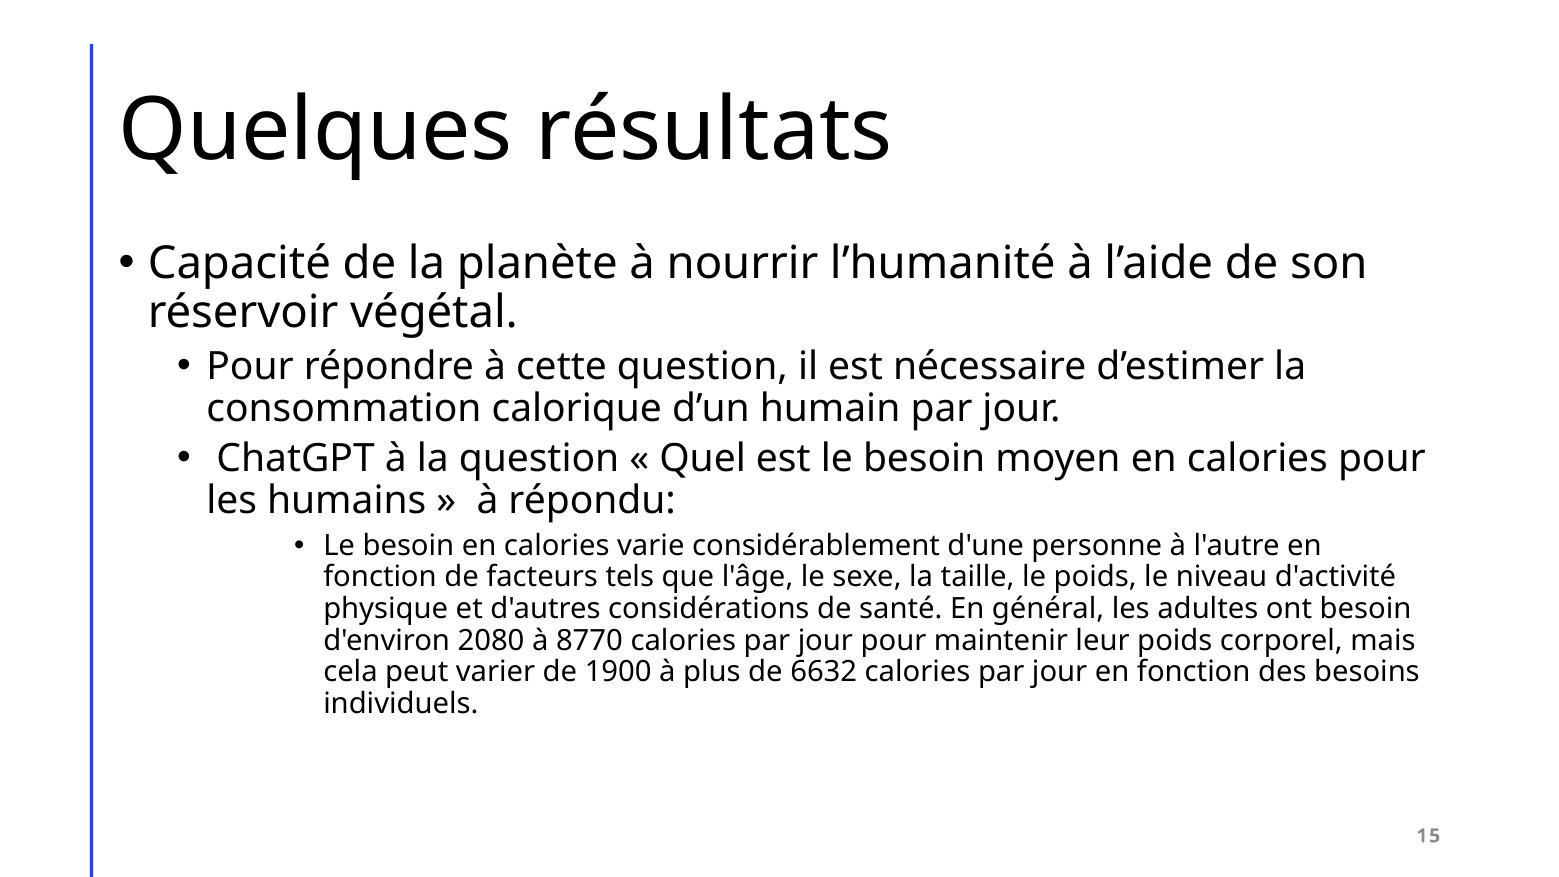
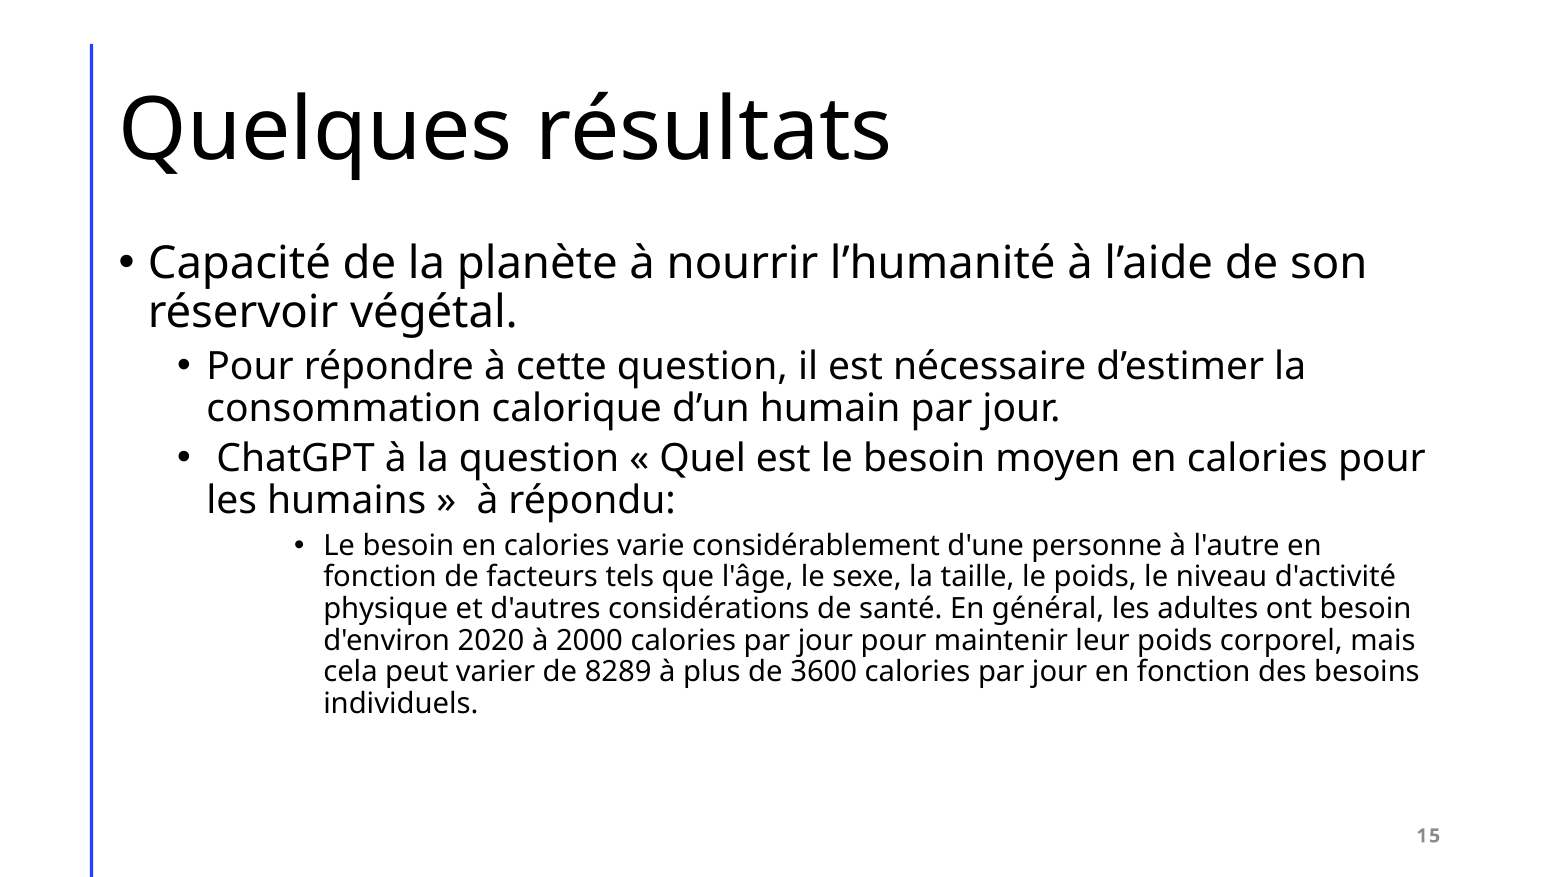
2080: 2080 -> 2020 (491, 640)
8770: 8770 -> 2000 (589, 640)
1900: 1900 -> 8289 (618, 672)
6632: 6632 -> 3600 (824, 672)
